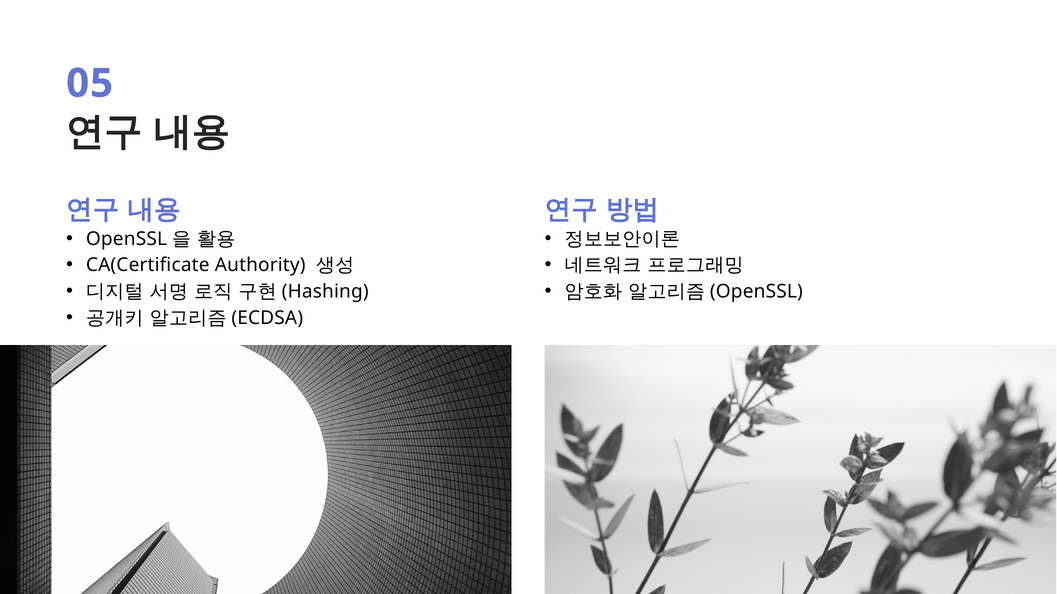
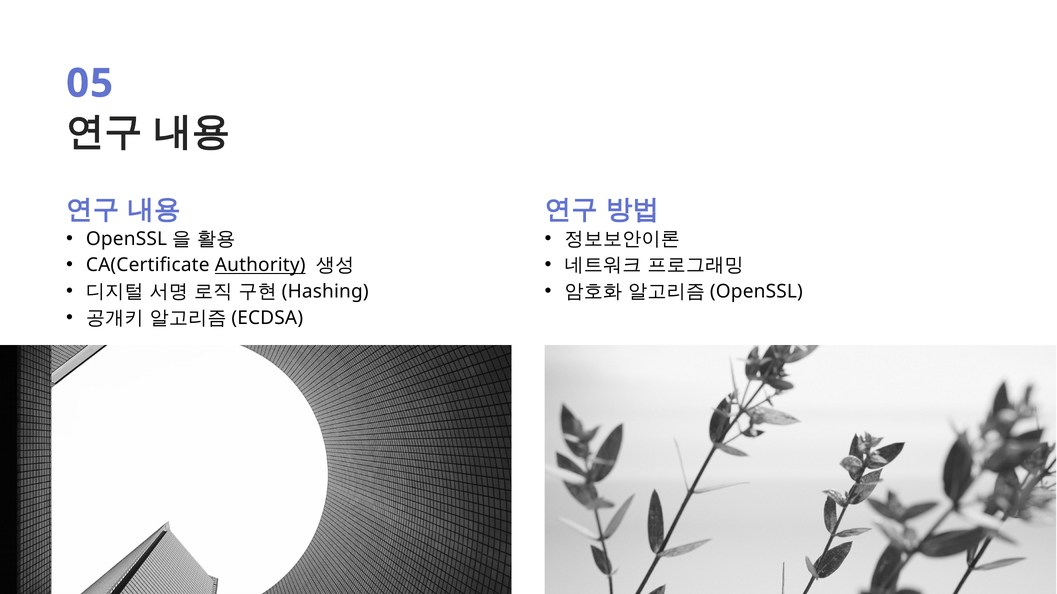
Authority underline: none -> present (260, 265)
